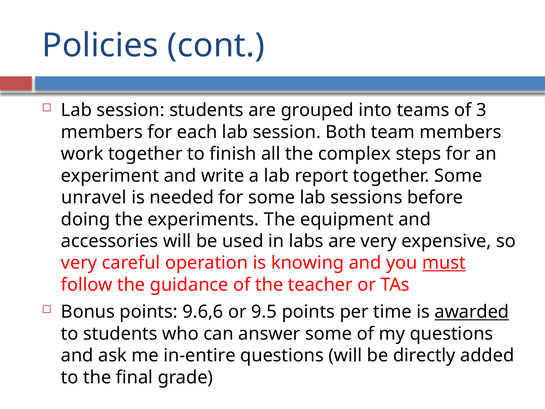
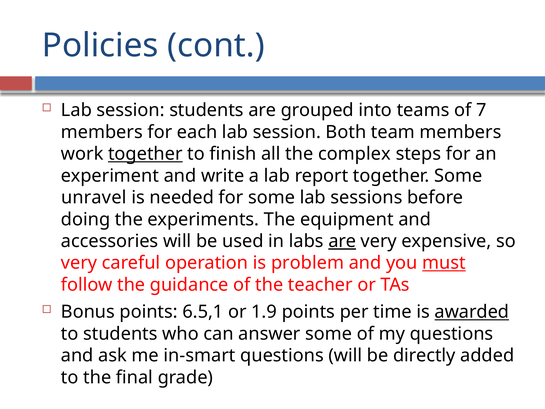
3: 3 -> 7 (481, 110)
together underline: none -> present (145, 154)
are underline: none -> present (342, 241)
knowing: knowing -> problem (308, 263)
9.6,6: 9.6,6 -> 6.5,1 (203, 312)
9.5: 9.5 -> 1.9 (264, 312)
in-entire: in-entire -> in-smart (200, 355)
